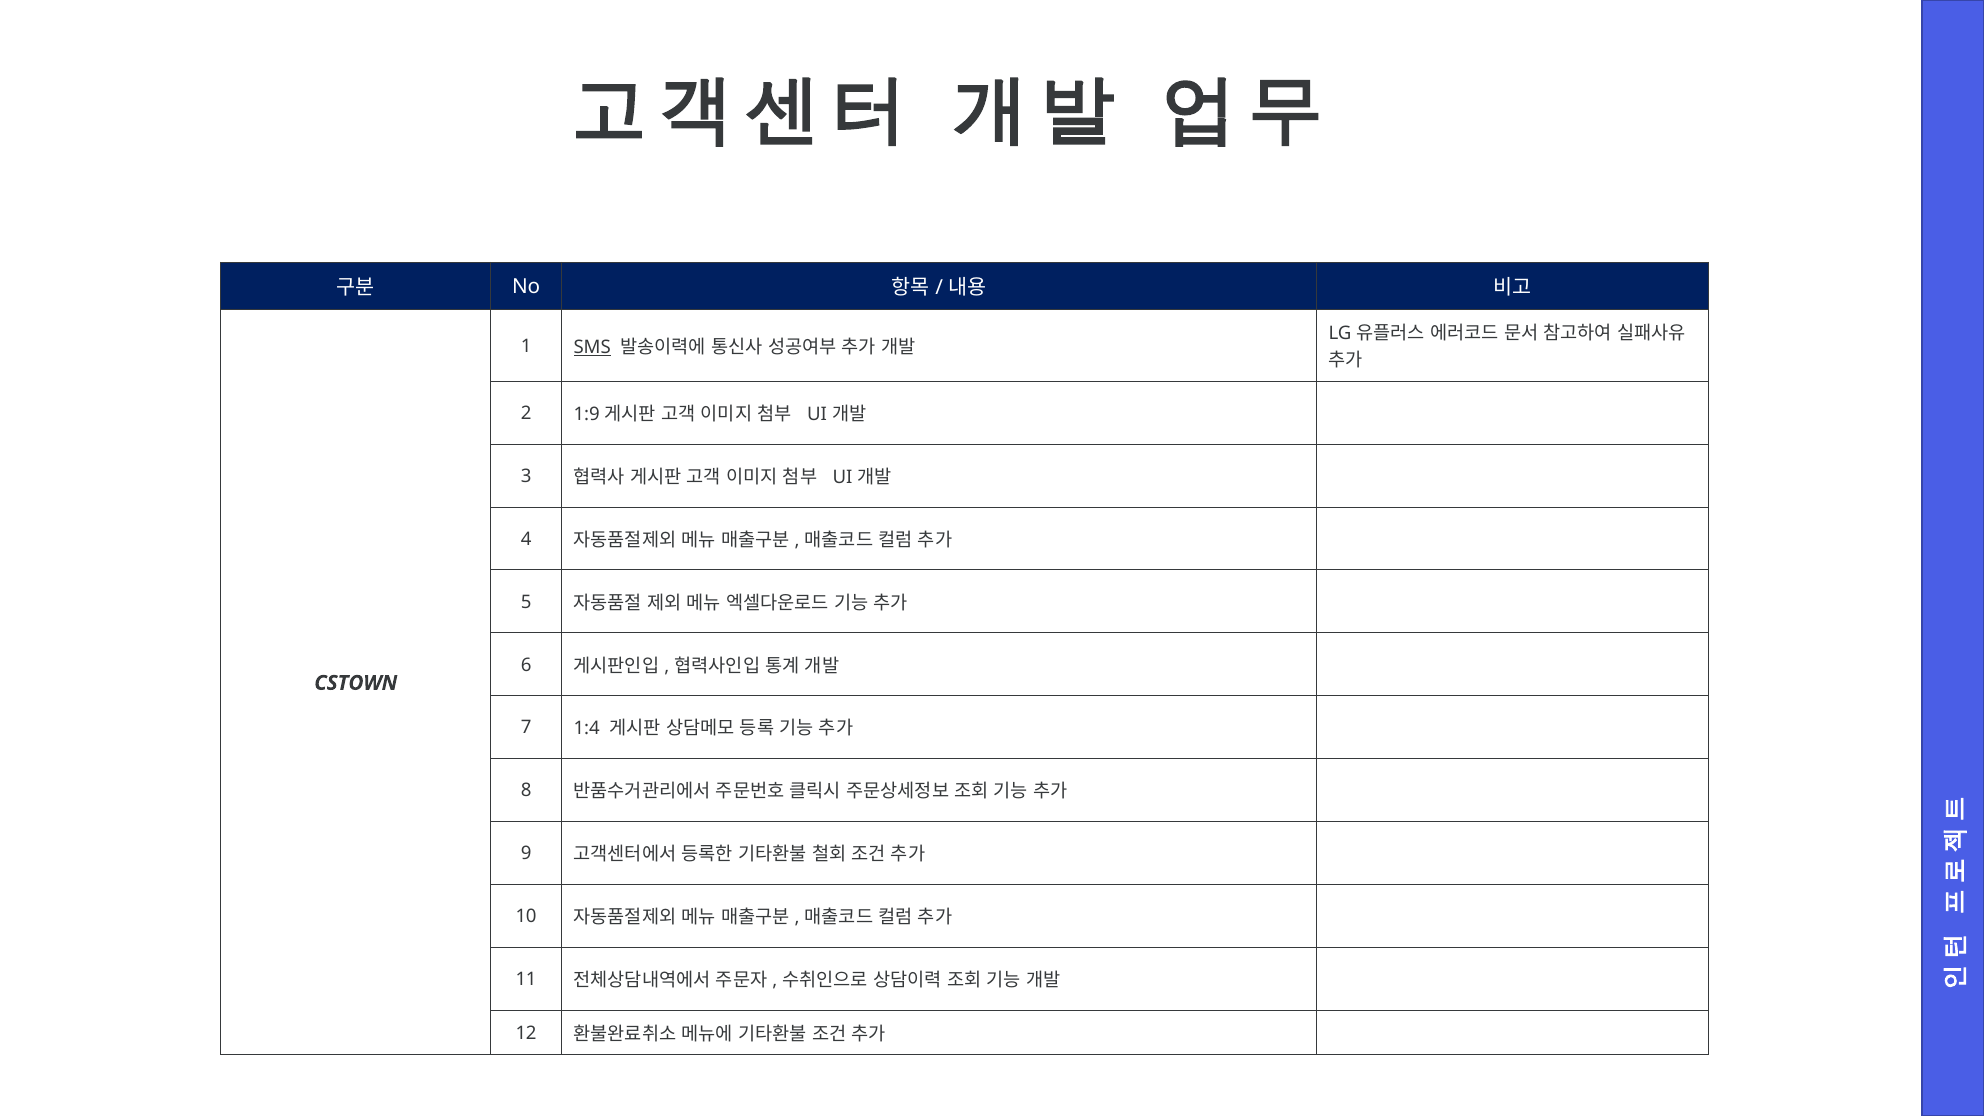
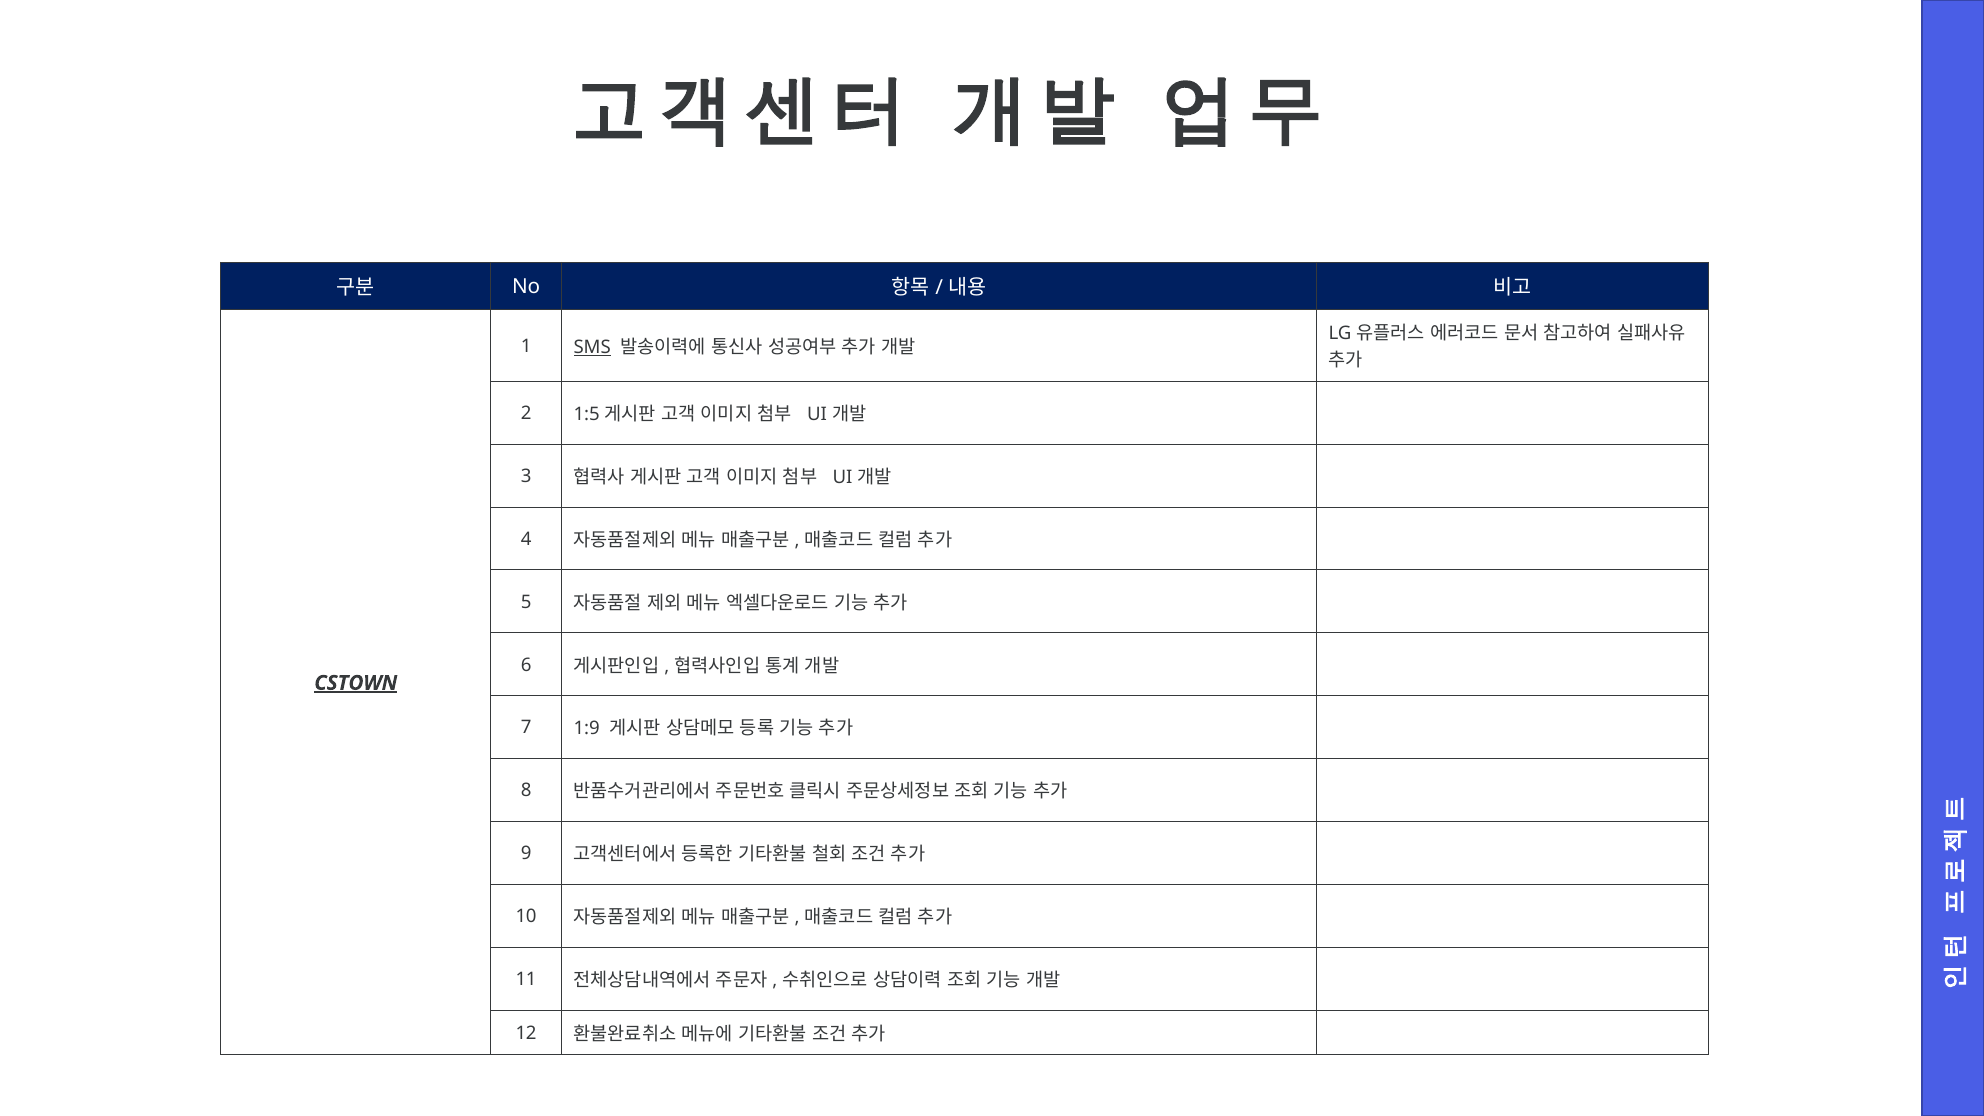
1:9: 1:9 -> 1:5 (587, 414)
CSTOWN underline: none -> present (356, 683)
1:4: 1:4 -> 1:9 (587, 729)
